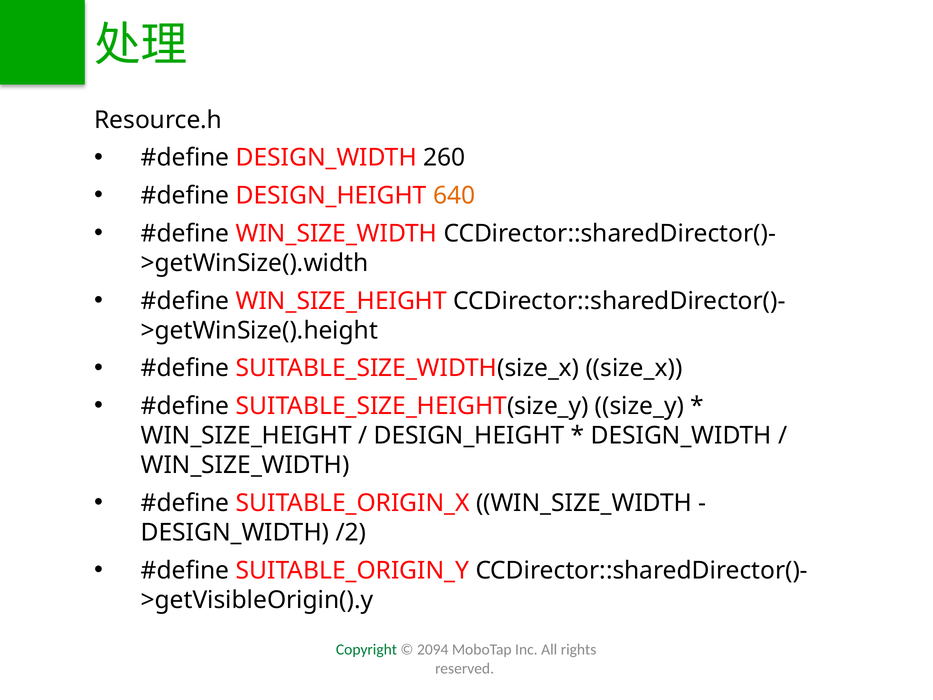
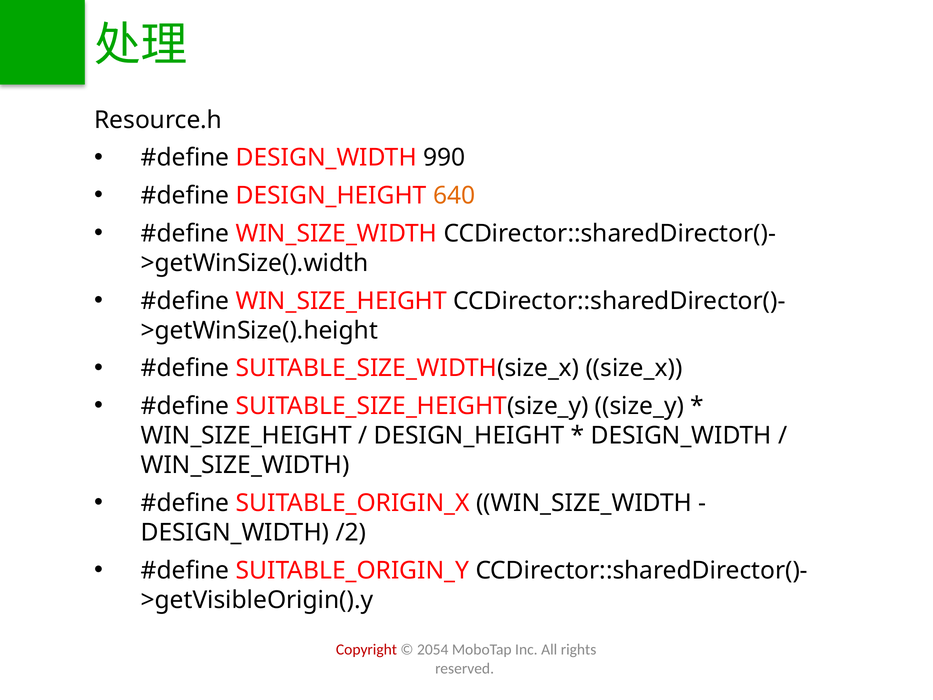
260: 260 -> 990 (444, 158)
Copyright colour: green -> red (366, 650)
2094: 2094 -> 2054 (433, 650)
